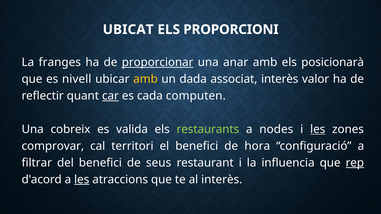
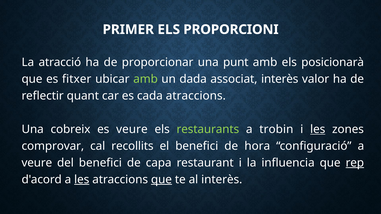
UBICAT: UBICAT -> PRIMER (128, 30)
franges: franges -> atracció (60, 62)
proporcionar underline: present -> none (158, 62)
anar: anar -> punt (236, 62)
nivell: nivell -> fitxer (77, 79)
amb colour: yellow -> light green (146, 79)
car underline: present -> none (110, 96)
cada computen: computen -> atraccions (196, 96)
es valida: valida -> veure (132, 129)
nodes: nodes -> trobin (276, 129)
territori: territori -> recollits (132, 146)
filtrar: filtrar -> veure (37, 163)
seus: seus -> capa (159, 163)
que underline: none -> present (161, 180)
